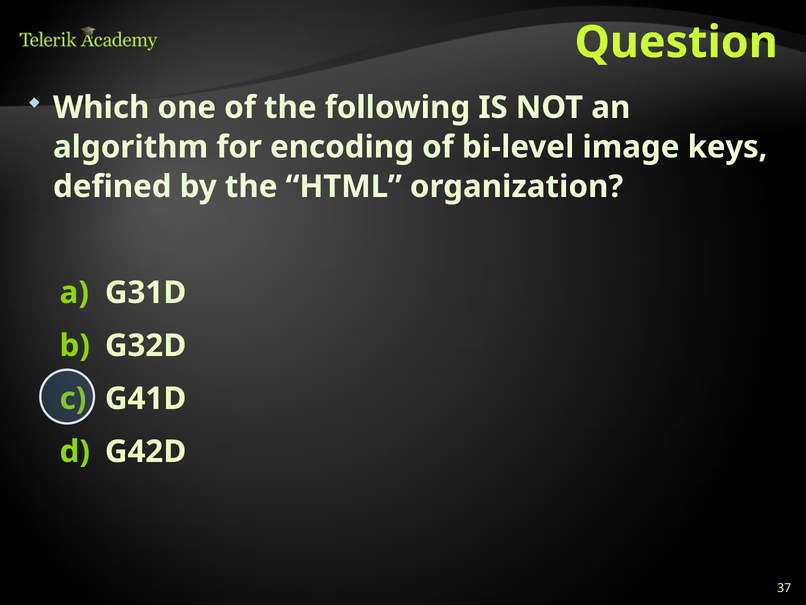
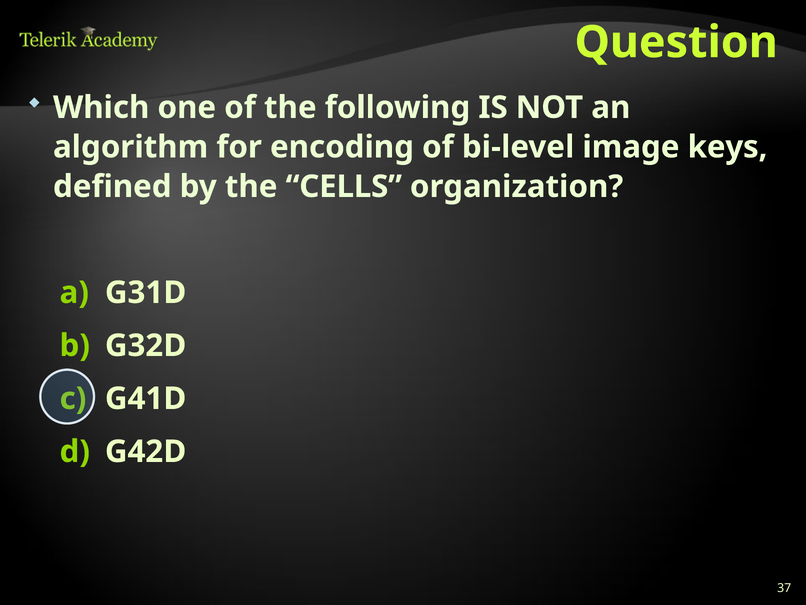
HTML: HTML -> CELLS (344, 186)
